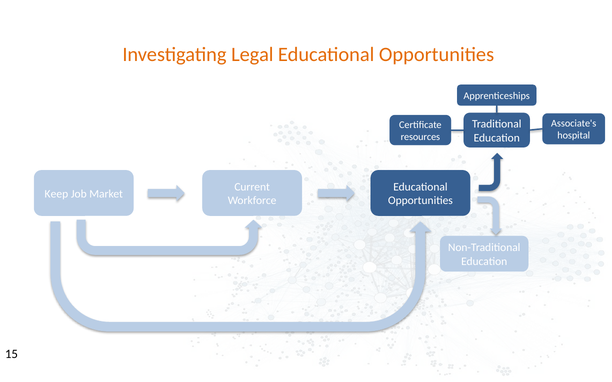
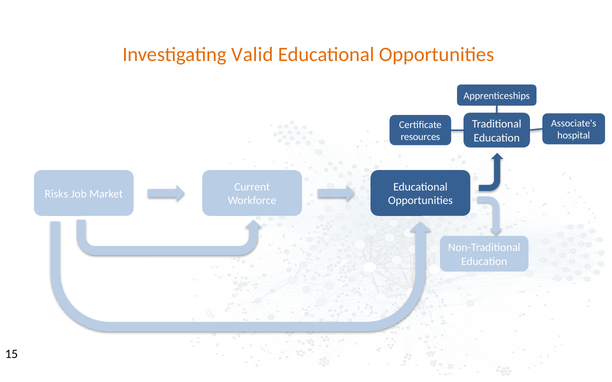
Legal: Legal -> Valid (252, 55)
Keep: Keep -> Risks (56, 194)
